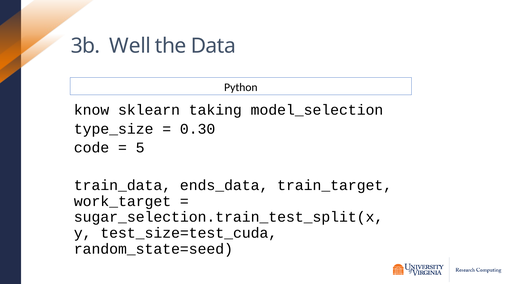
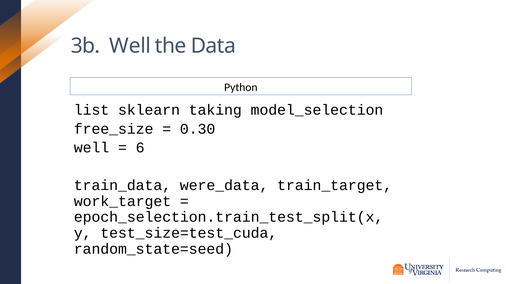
know: know -> list (92, 110)
type_size: type_size -> free_size (114, 129)
code: code -> well (92, 148)
5: 5 -> 6 (140, 148)
ends_data: ends_data -> were_data (224, 186)
sugar_selection.train_test_split(x: sugar_selection.train_test_split(x -> epoch_selection.train_test_split(x (229, 218)
